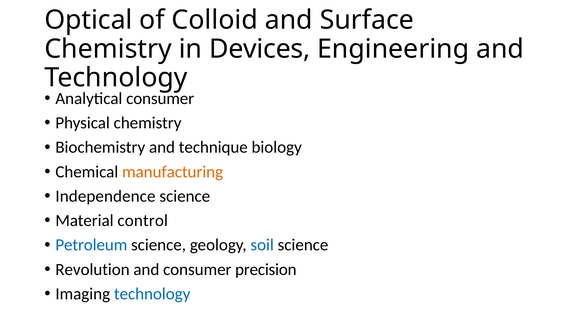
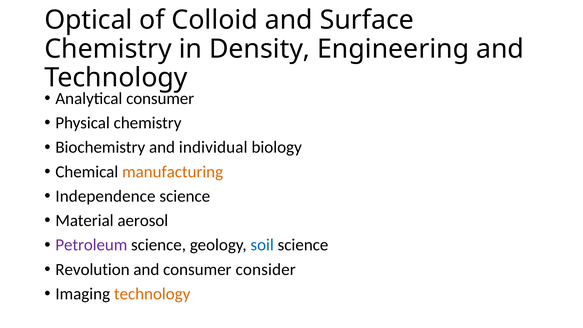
Devices: Devices -> Density (260, 49)
technique: technique -> individual (213, 147)
control: control -> aerosol (143, 221)
Petroleum colour: blue -> purple (91, 245)
precision: precision -> consider (266, 269)
technology colour: blue -> orange (152, 294)
